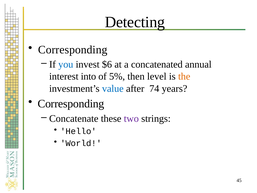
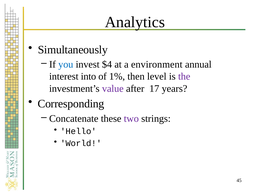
Detecting: Detecting -> Analytics (135, 22)
Corresponding: Corresponding -> Simultaneously (73, 50)
$6: $6 -> $4 (107, 64)
concatenated: concatenated -> environment (157, 64)
5%: 5% -> 1% (117, 76)
the colour: orange -> purple (184, 76)
value colour: blue -> purple (113, 88)
74: 74 -> 17 (154, 88)
